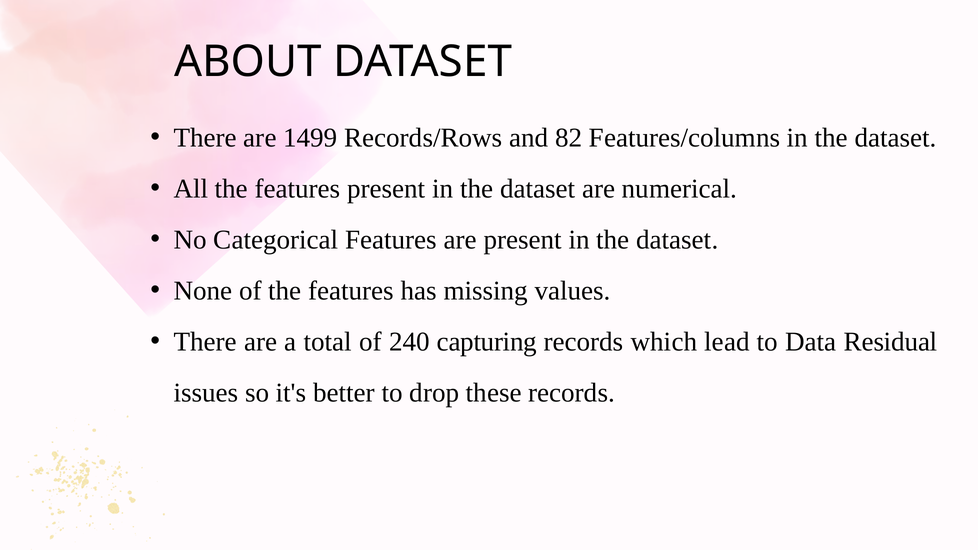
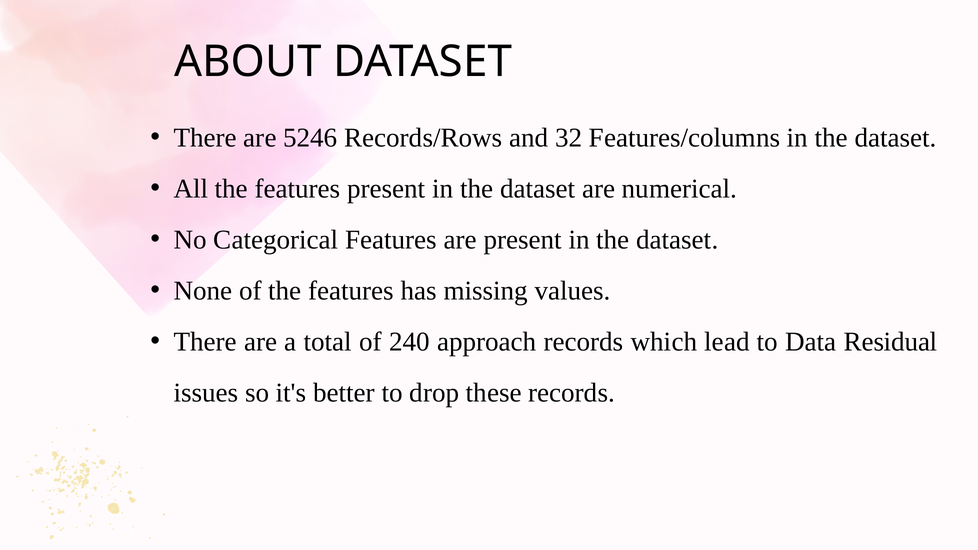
1499: 1499 -> 5246 (310, 138)
82: 82 -> 32 (569, 138)
capturing: capturing -> approach (487, 342)
